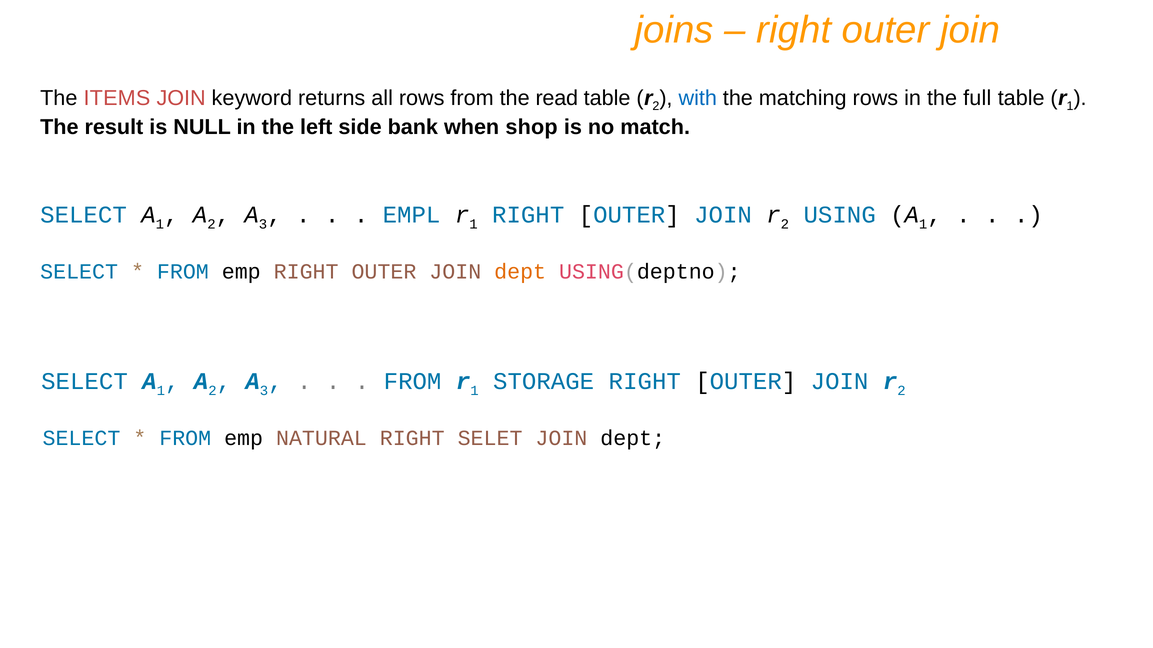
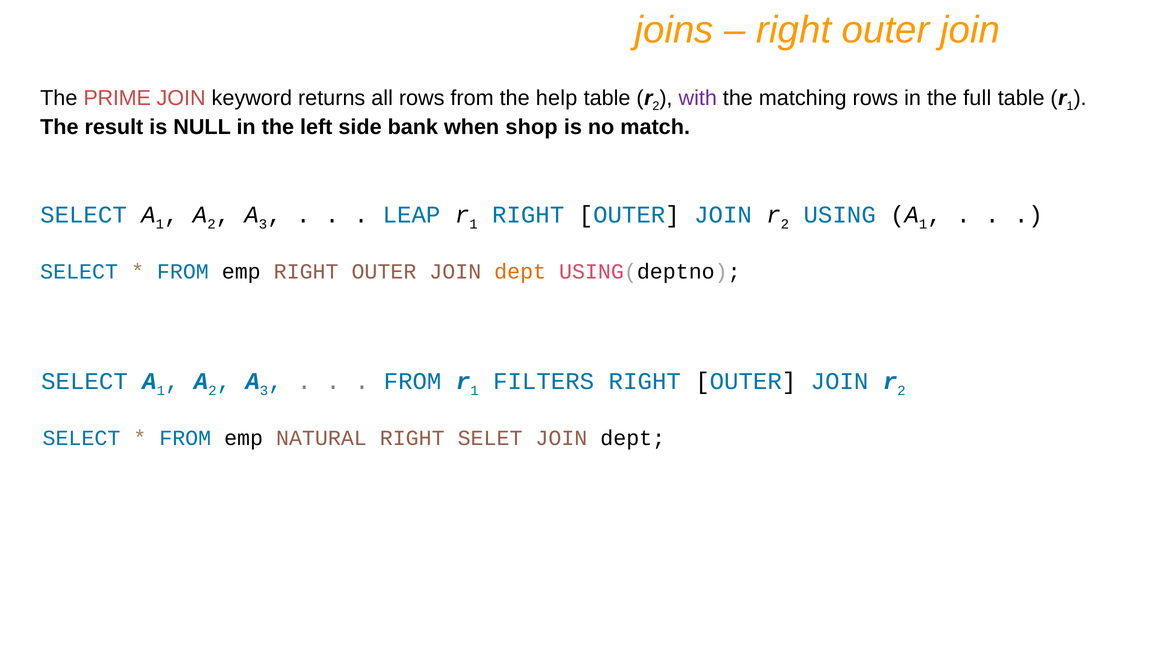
ITEMS: ITEMS -> PRIME (117, 98)
read: read -> help (557, 98)
with colour: blue -> purple (698, 98)
EMPL: EMPL -> LEAP (412, 215)
STORAGE: STORAGE -> FILTERS (544, 382)
